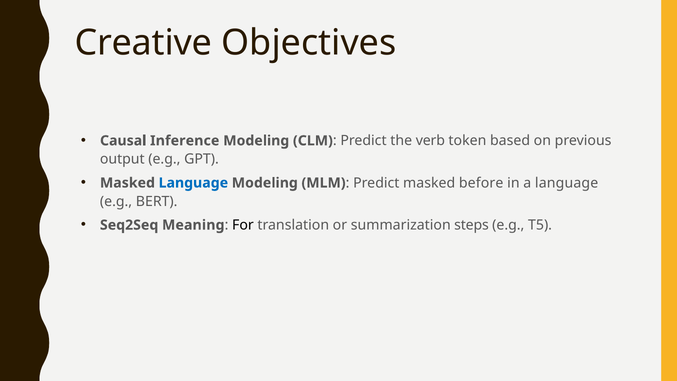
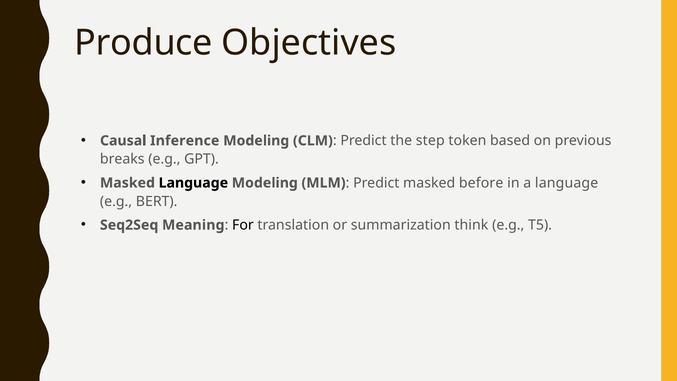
Creative: Creative -> Produce (144, 43)
verb: verb -> step (430, 141)
output: output -> breaks (122, 159)
Language colour: blue -> black (193, 183)
steps: steps -> think (471, 225)
